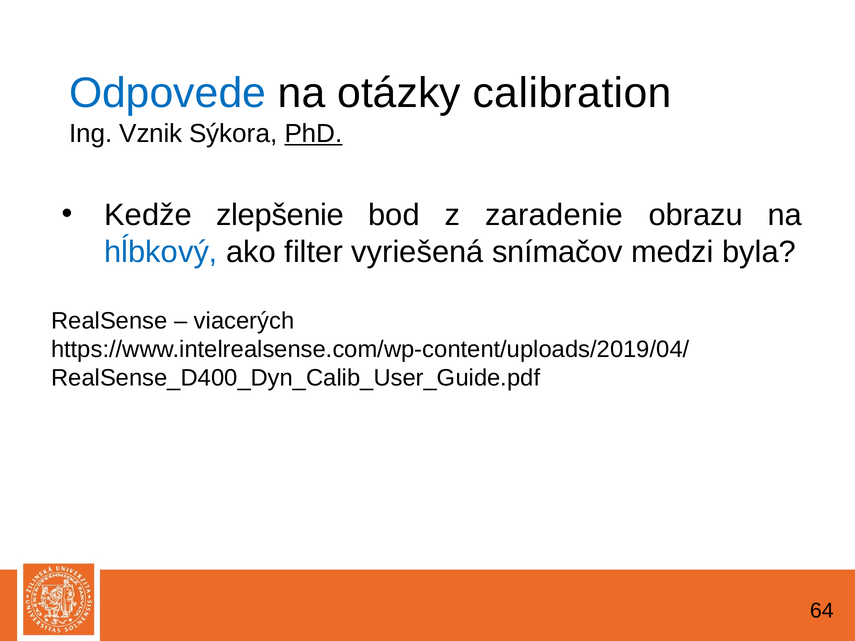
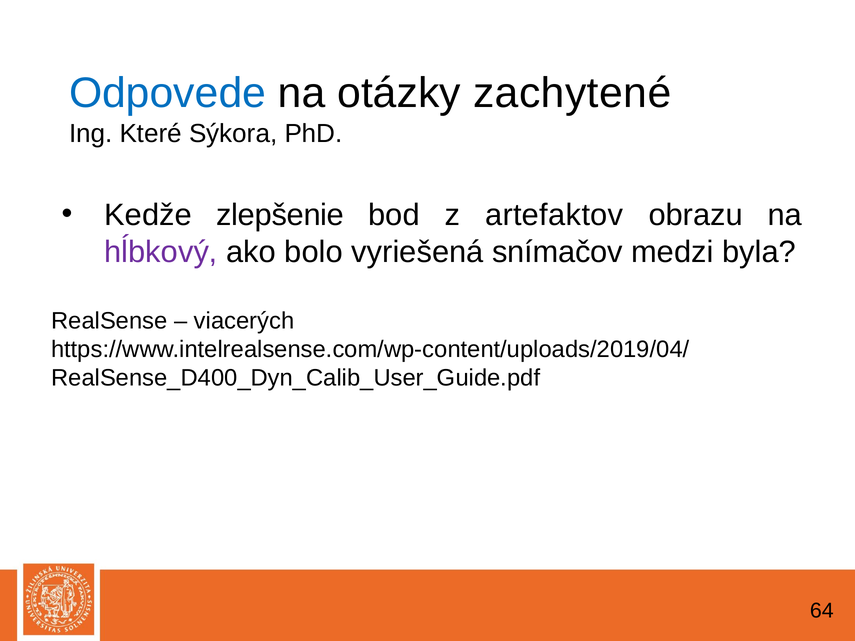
calibration: calibration -> zachytené (572, 93)
Vznik: Vznik -> Které (151, 134)
PhD underline: present -> none (314, 134)
zaradenie: zaradenie -> artefaktov (554, 215)
hĺbkový colour: blue -> purple (161, 252)
filter: filter -> bolo (314, 252)
